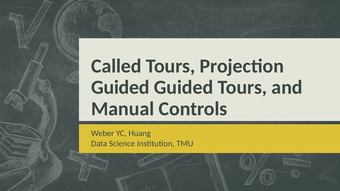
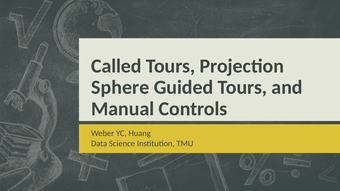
Guided: Guided -> Sphere (120, 87)
